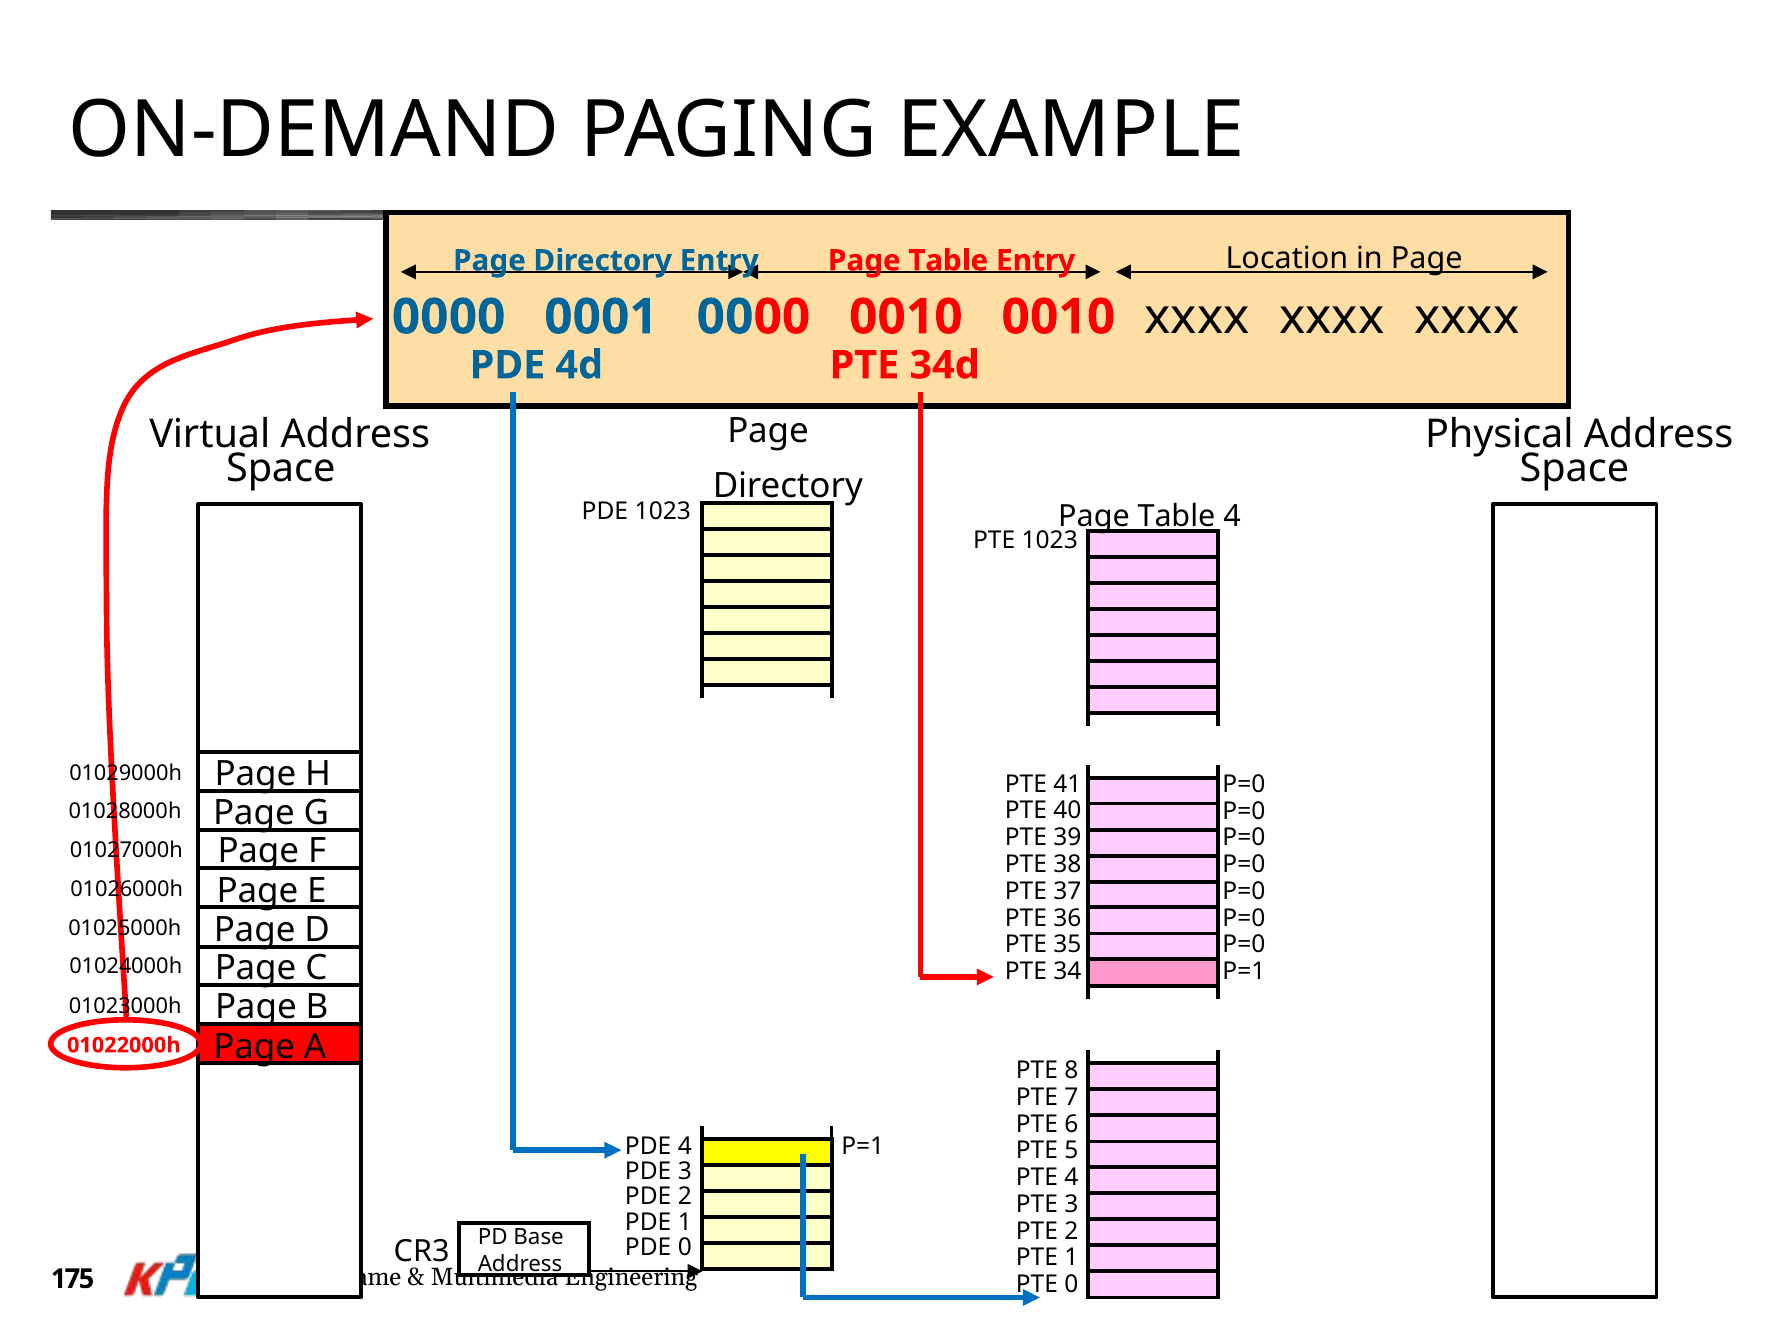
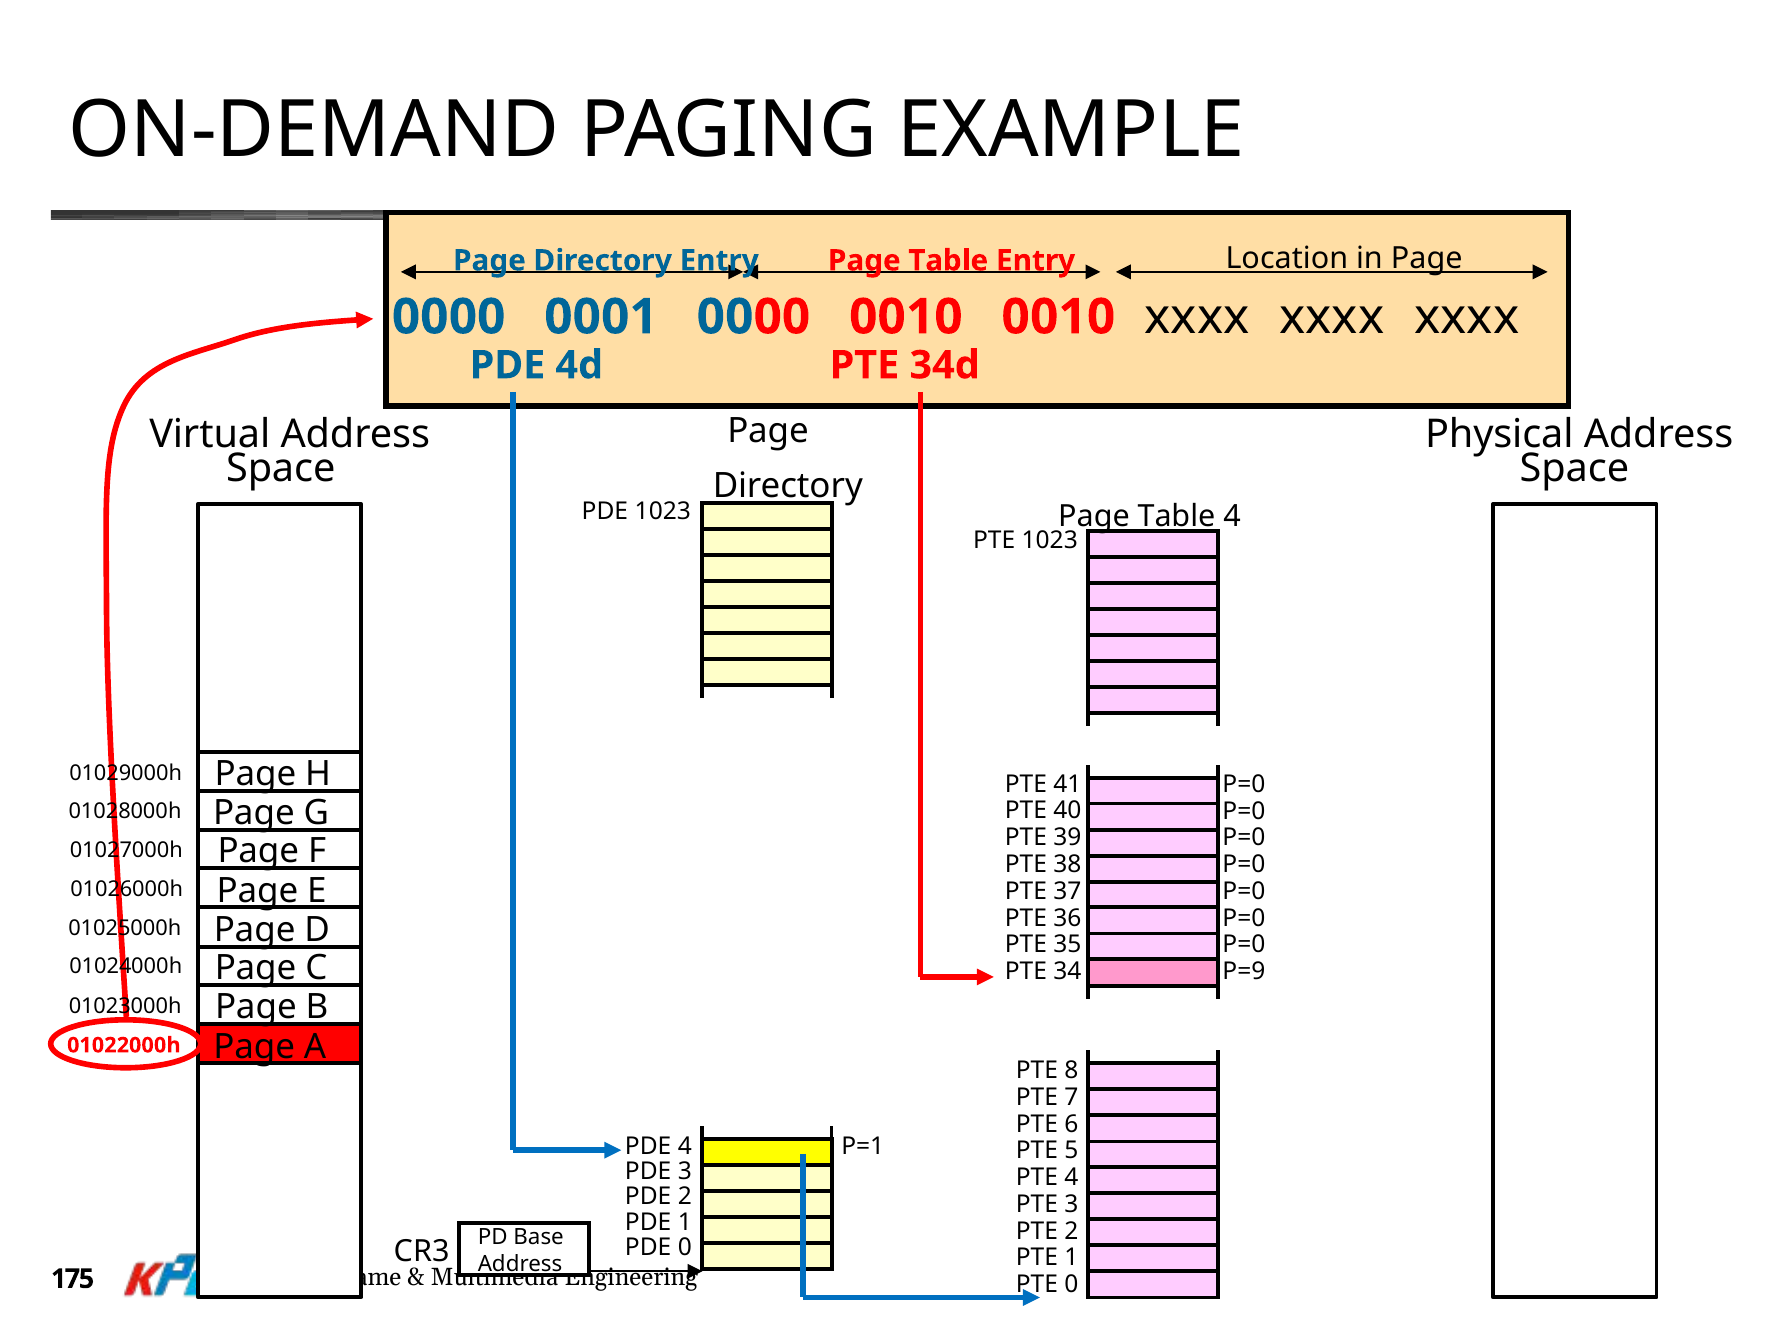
P=1: P=1 -> P=9 (1244, 972)
